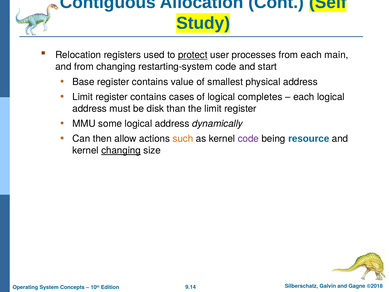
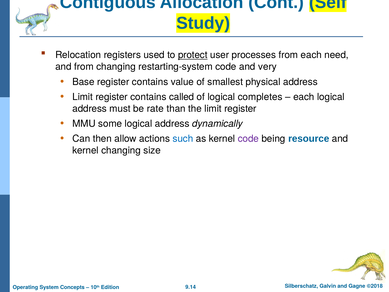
main: main -> need (337, 55)
start: start -> very (267, 67)
cases: cases -> called (182, 97)
disk: disk -> rate (155, 108)
such colour: orange -> blue (183, 139)
changing underline: present -> none (121, 150)
